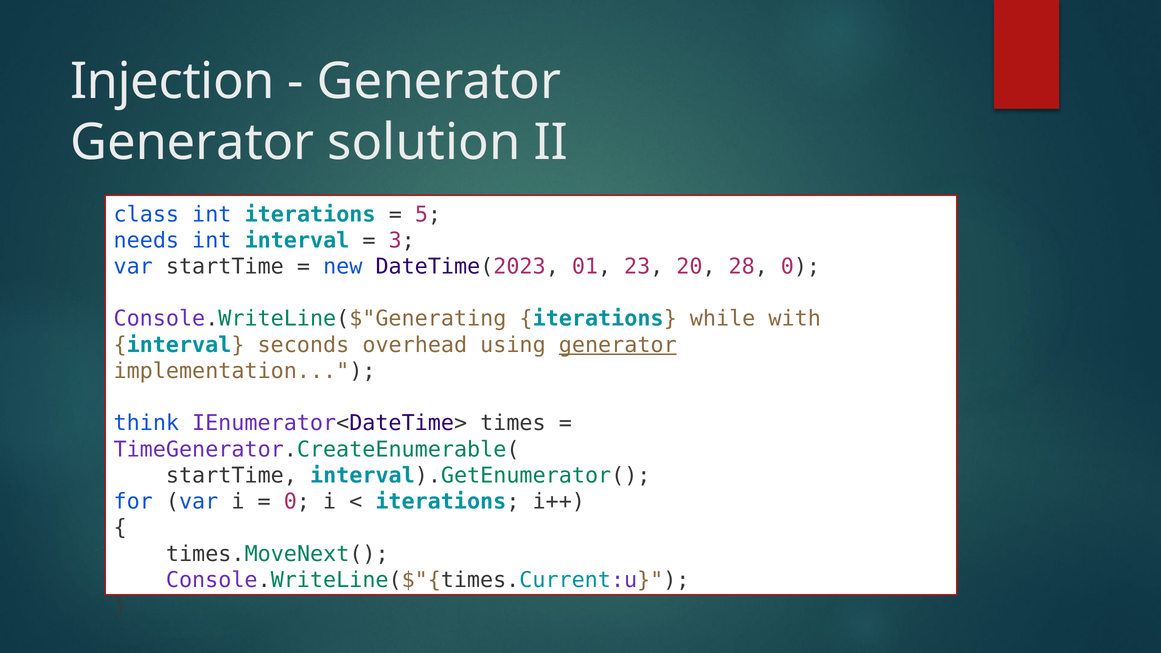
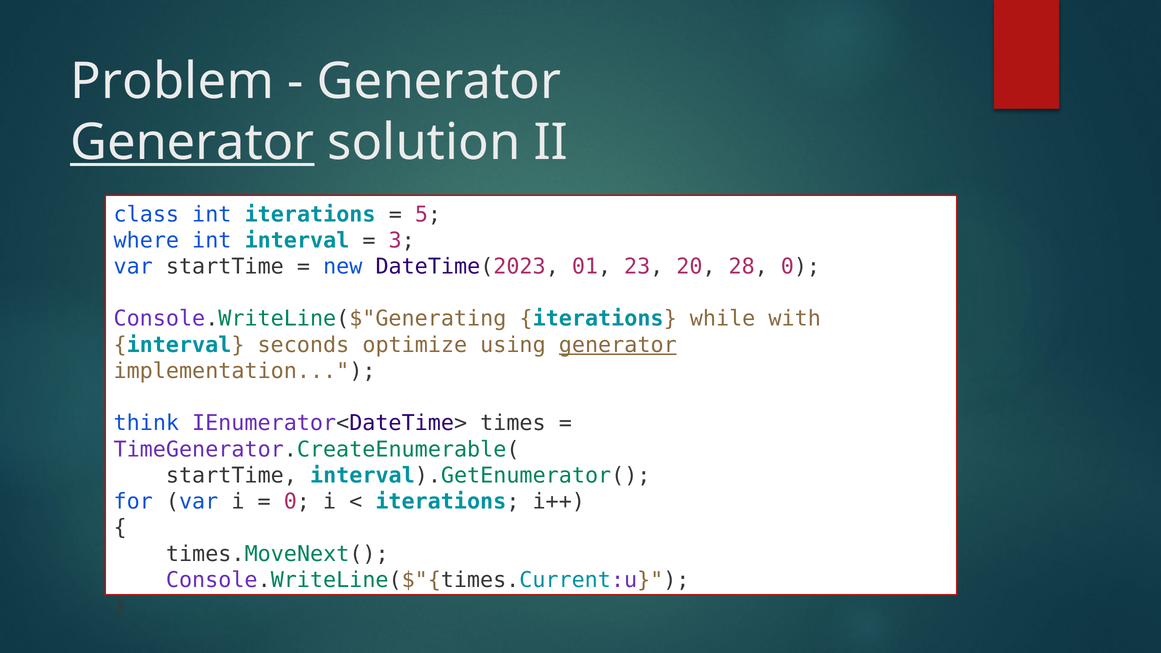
Injection: Injection -> Problem (172, 82)
Generator underline: none -> present (192, 142)
needs: needs -> where (146, 240)
overhead: overhead -> optimize (415, 345)
